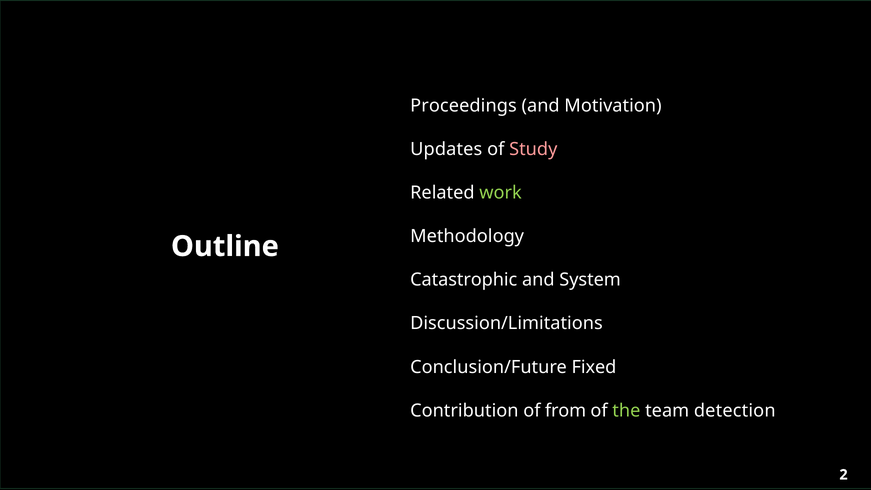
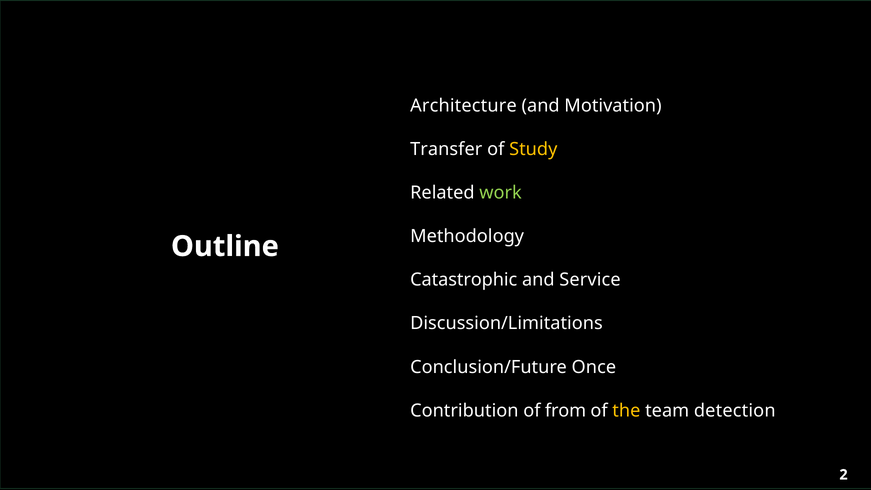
Proceedings: Proceedings -> Architecture (463, 106)
Updates: Updates -> Transfer (446, 149)
Study colour: pink -> yellow (533, 149)
System: System -> Service (590, 280)
Fixed: Fixed -> Once (594, 367)
the colour: light green -> yellow (626, 411)
